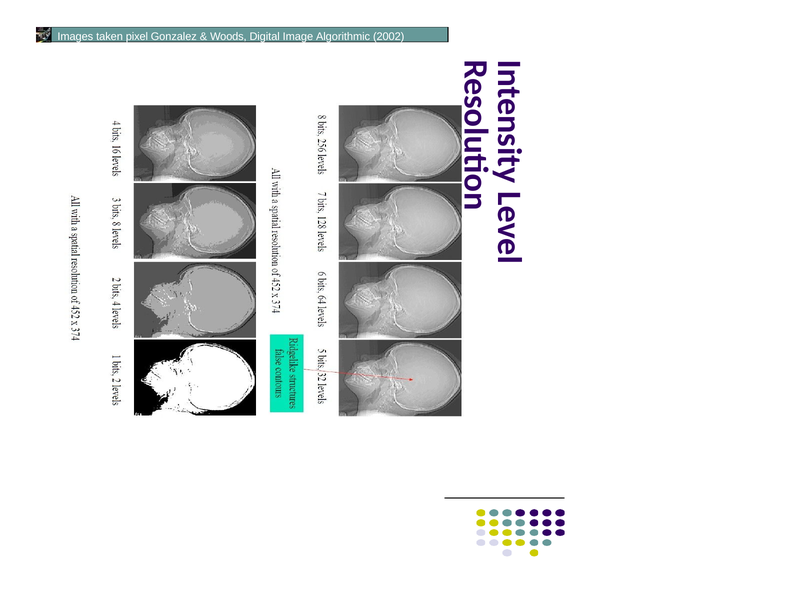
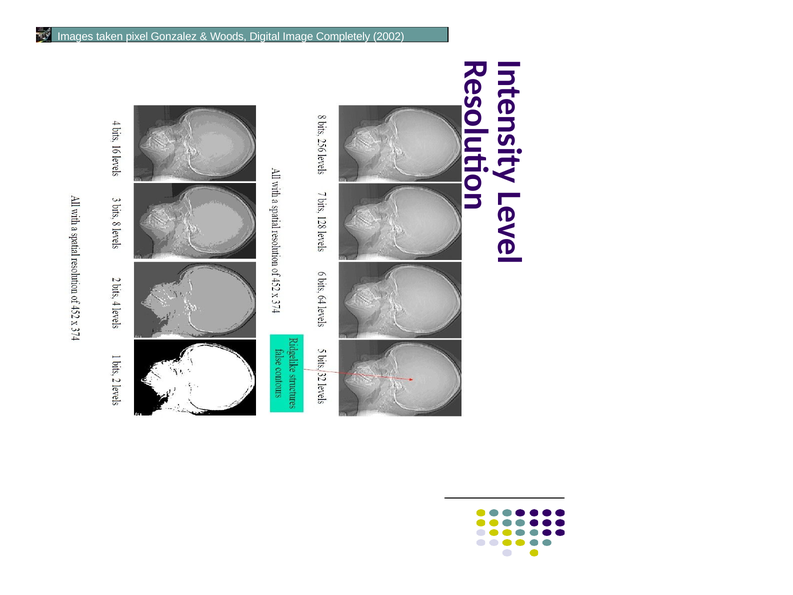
Algorithmic: Algorithmic -> Completely (343, 36)
